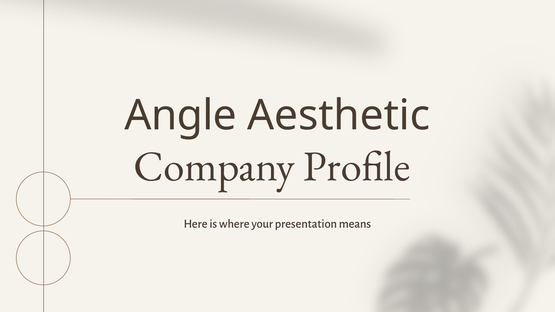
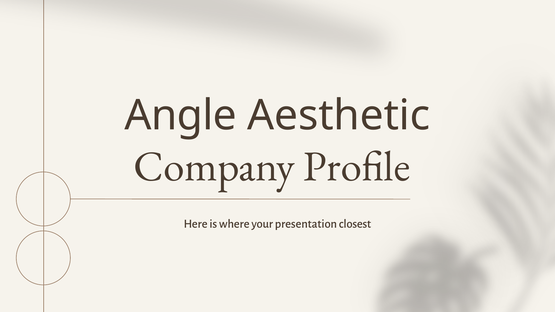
means: means -> closest (355, 224)
